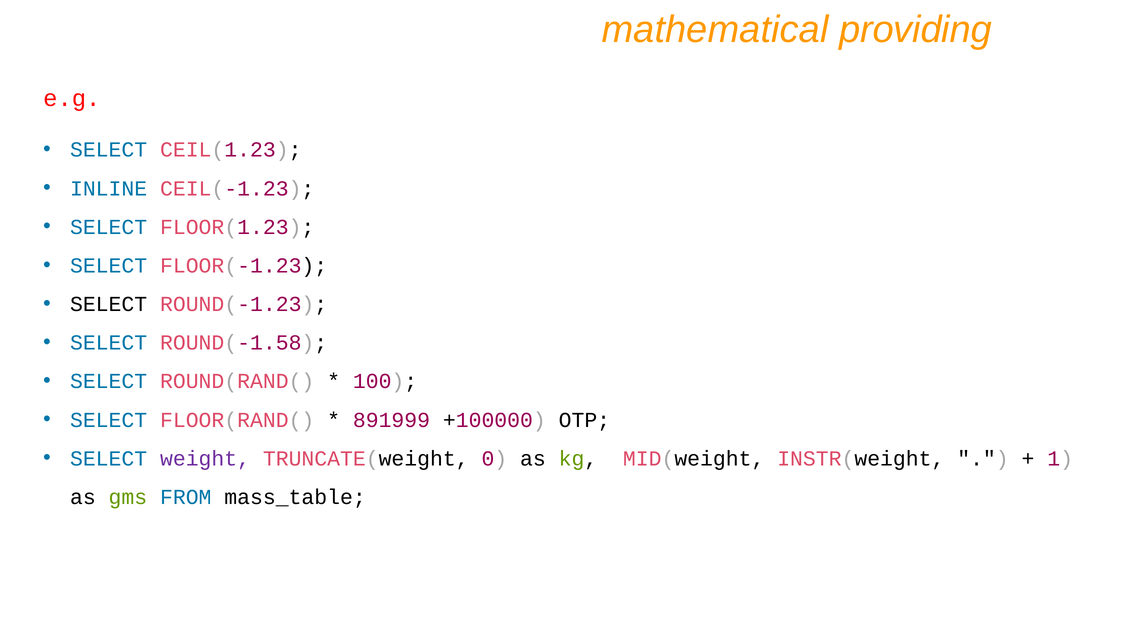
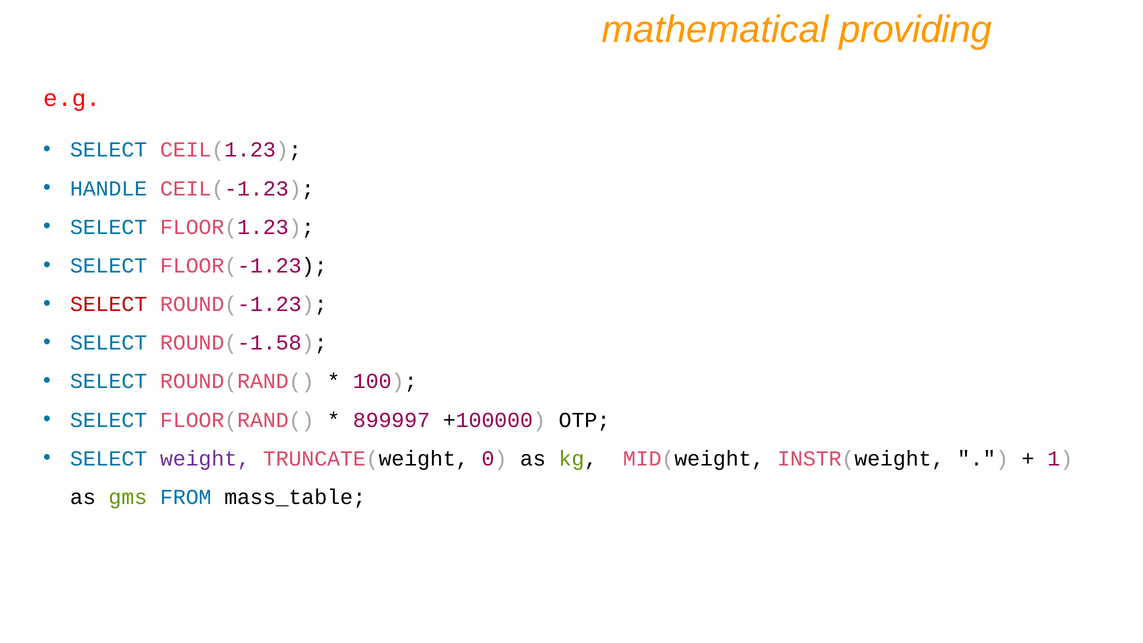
INLINE: INLINE -> HANDLE (109, 188)
SELECT colour: black -> red (109, 304)
891999: 891999 -> 899997 (391, 420)
